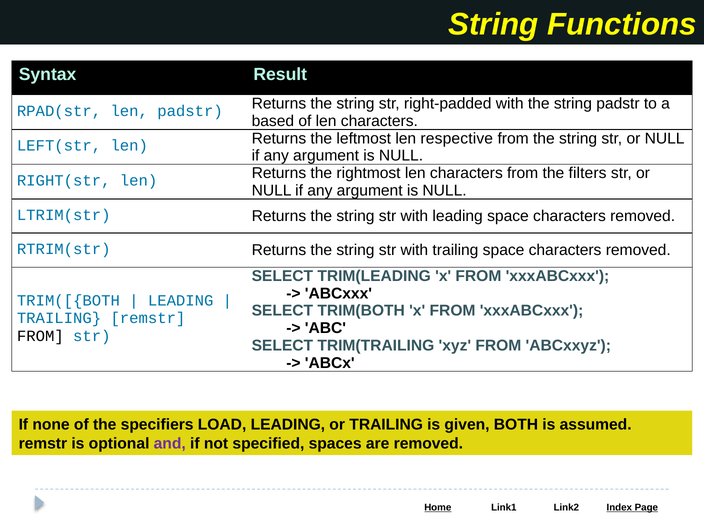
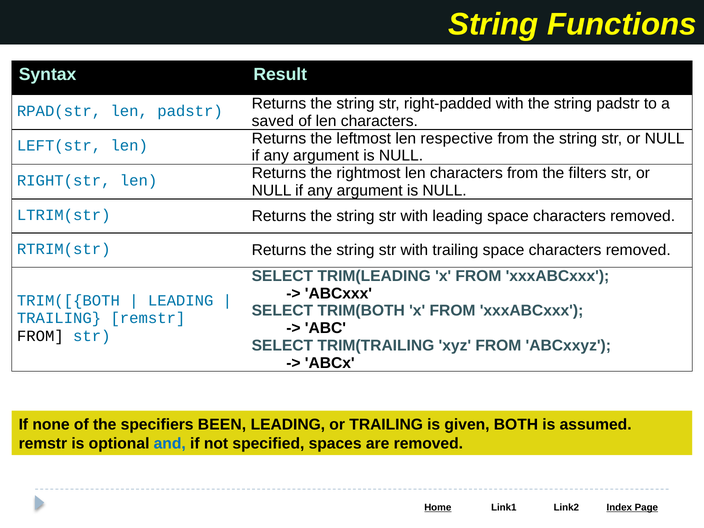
based: based -> saved (273, 121)
LOAD: LOAD -> BEEN (222, 425)
and colour: purple -> blue (170, 443)
